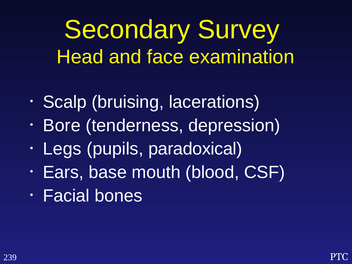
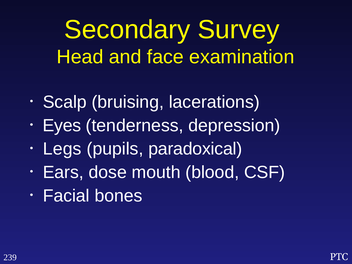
Bore: Bore -> Eyes (62, 126)
base: base -> dose (108, 172)
